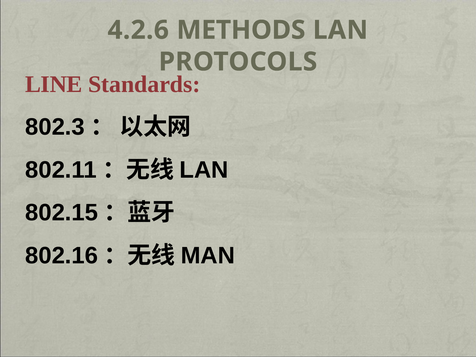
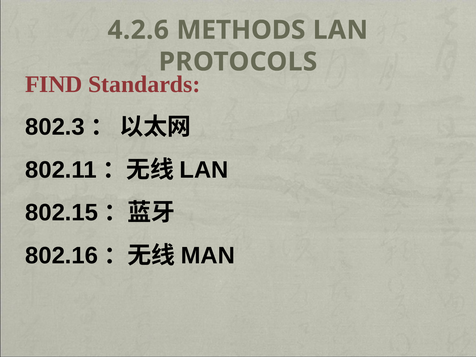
LINE: LINE -> FIND (54, 84)
